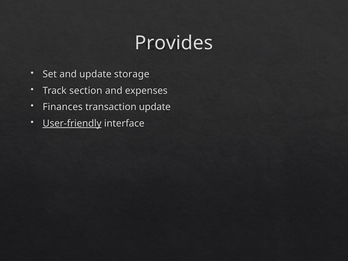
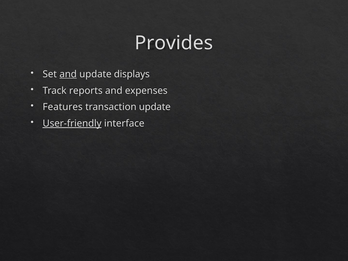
and underline: none -> present (68, 74)
storage: storage -> displays (132, 74)
section: section -> reports (86, 91)
Finances: Finances -> Features (63, 107)
